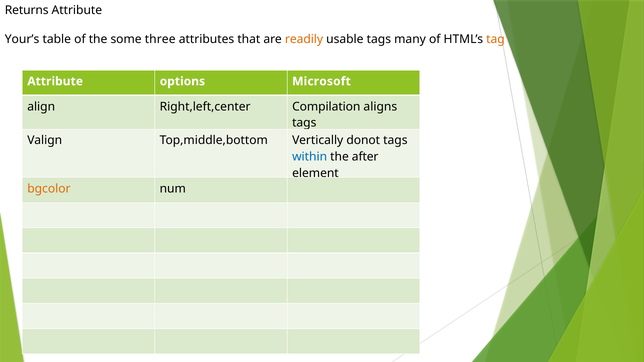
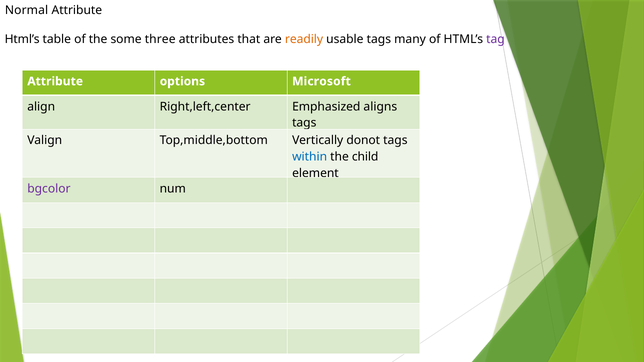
Returns: Returns -> Normal (27, 10)
Your’s: Your’s -> Html’s (22, 39)
tag colour: orange -> purple (495, 39)
Compilation: Compilation -> Emphasized (326, 107)
after: after -> child (365, 157)
bgcolor colour: orange -> purple (49, 189)
